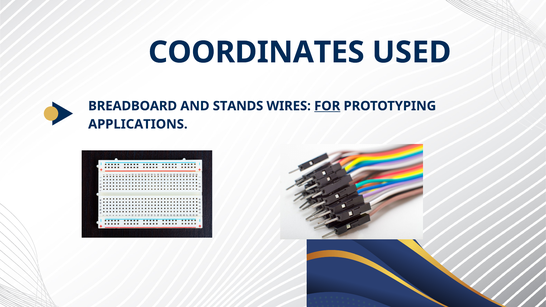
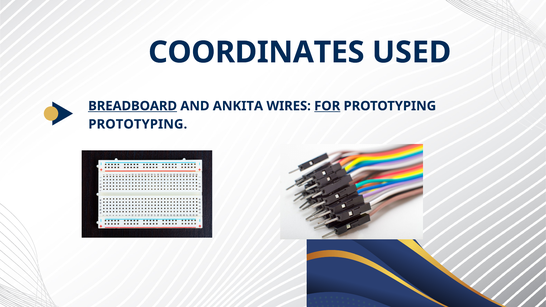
BREADBOARD underline: none -> present (133, 106)
STANDS: STANDS -> ANKITA (238, 106)
APPLICATIONS: APPLICATIONS -> PROTOTYPING (138, 124)
